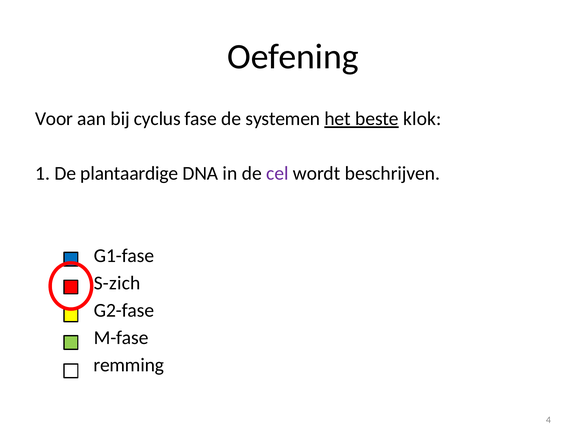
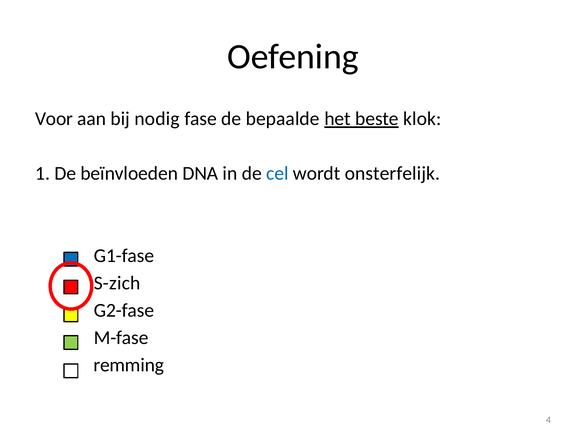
cyclus: cyclus -> nodig (157, 119)
systemen: systemen -> bepaalde (283, 119)
plantaardige: plantaardige -> beïnvloeden (129, 173)
cel colour: purple -> blue (277, 173)
beschrijven: beschrijven -> onsterfelijk (392, 173)
